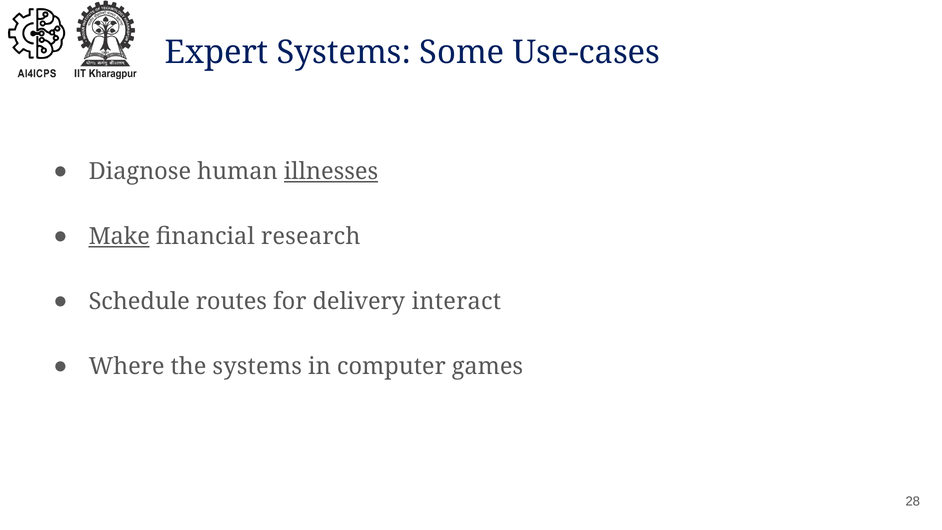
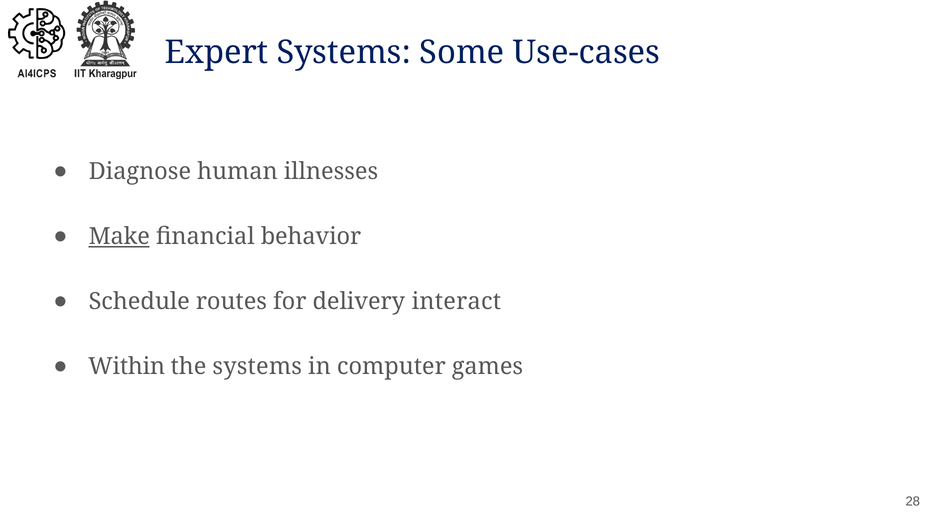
illnesses underline: present -> none (331, 172)
research: research -> behavior (311, 237)
Where: Where -> Within (127, 367)
